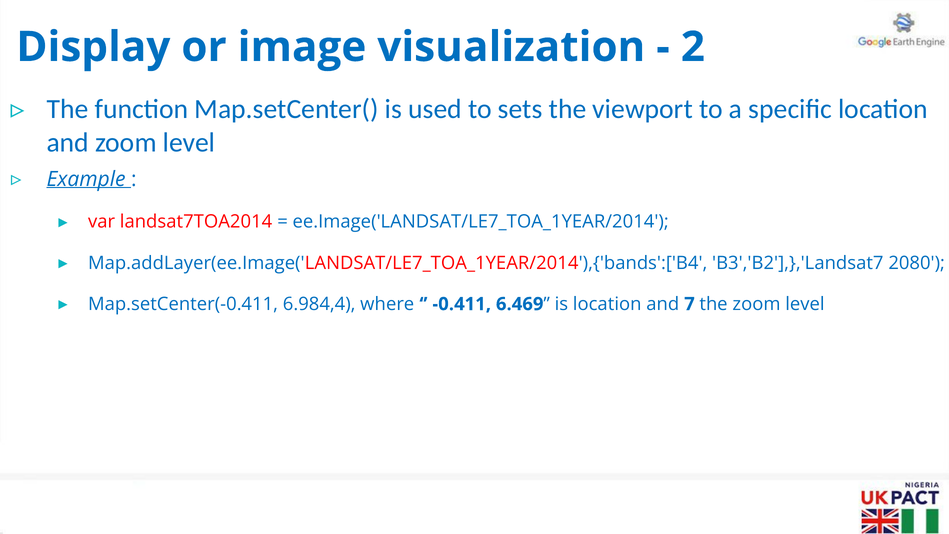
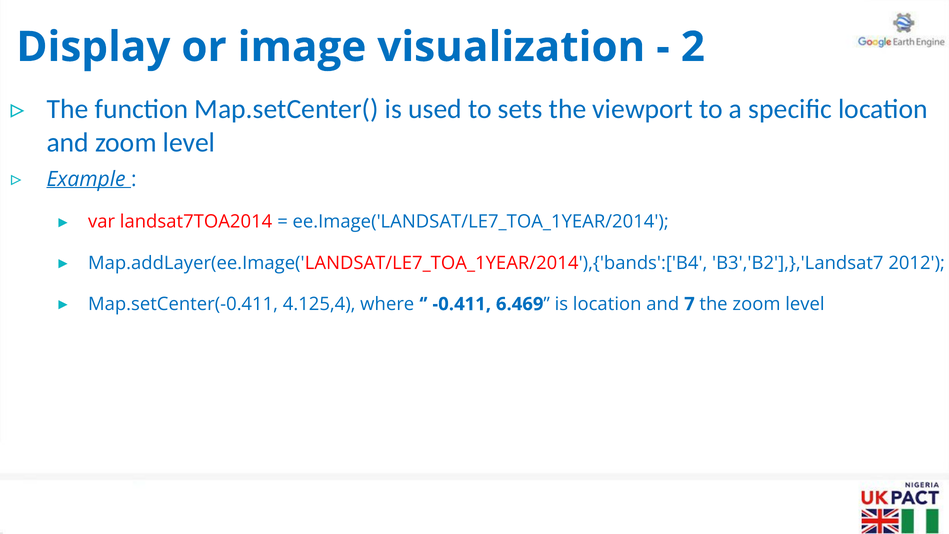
2080: 2080 -> 2012 (917, 263)
6.984,4: 6.984,4 -> 4.125,4 (319, 304)
